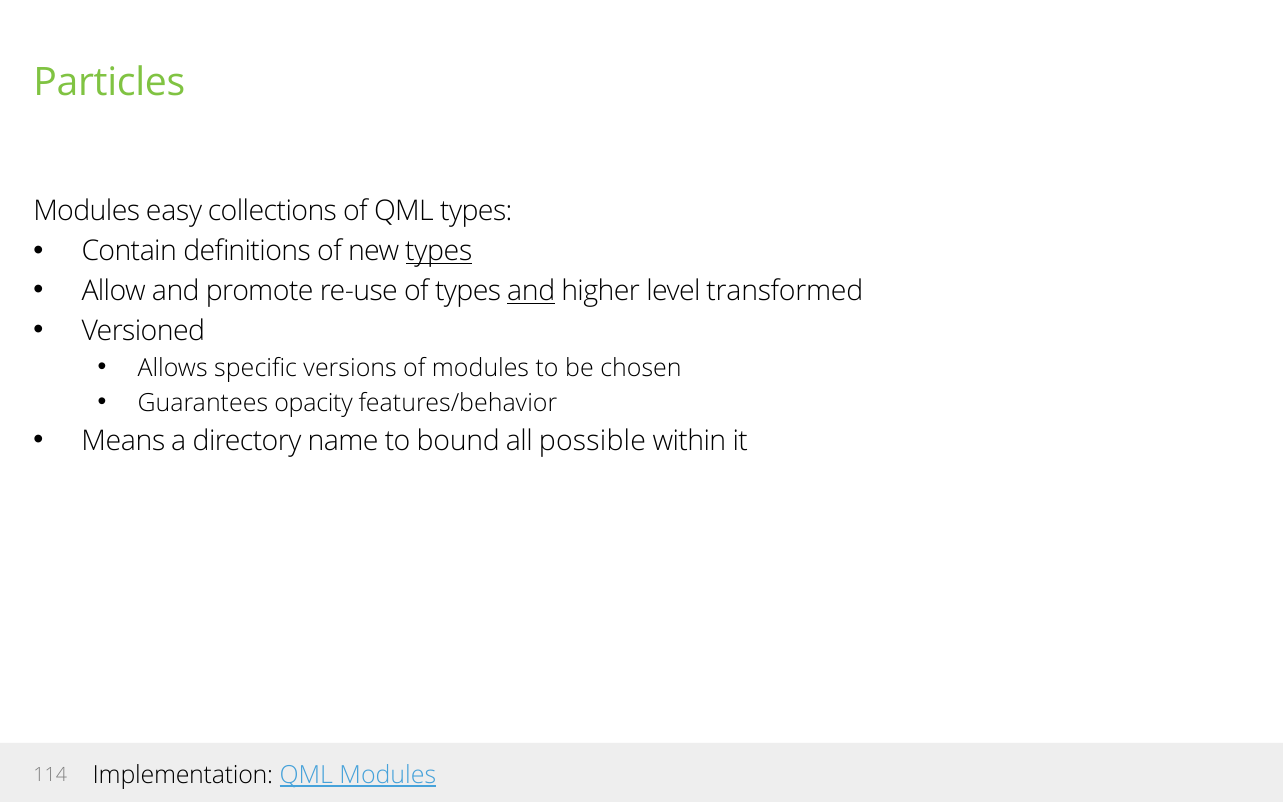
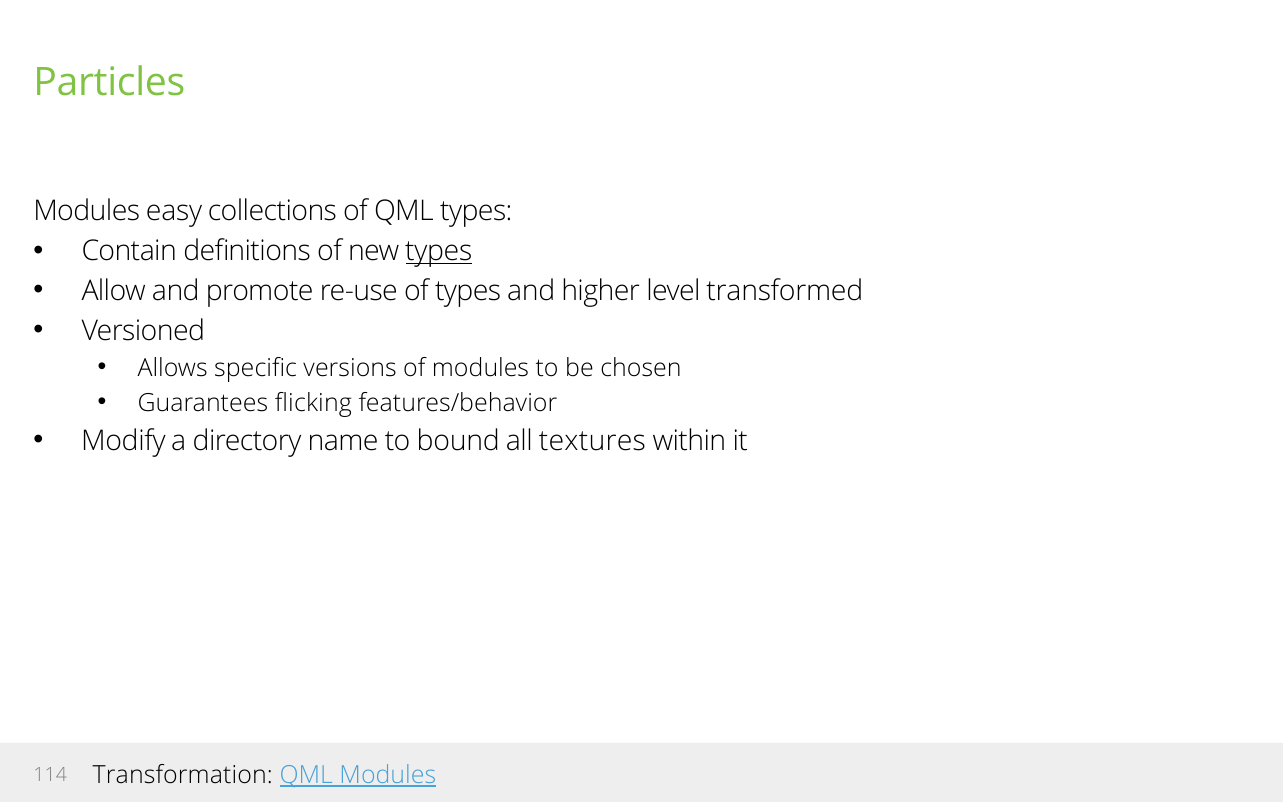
and underline: present -> none (531, 291)
opacity: opacity -> flicking (313, 403)
Means: Means -> Modify (123, 441)
possible: possible -> textures (592, 441)
Implementation: Implementation -> Transformation (183, 775)
